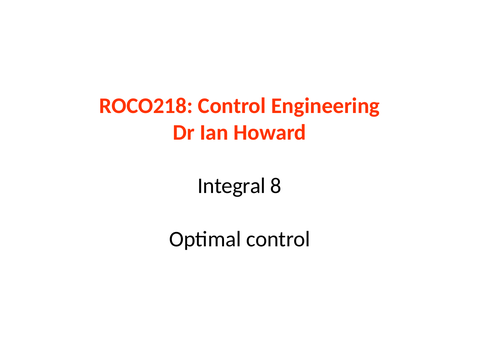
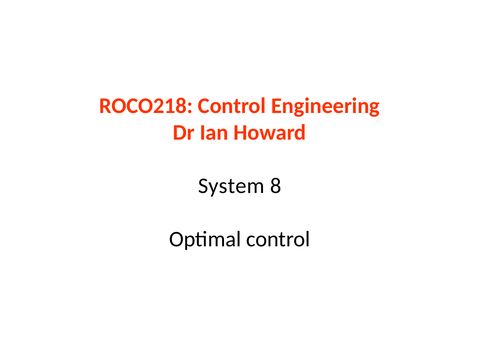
Integral: Integral -> System (231, 186)
